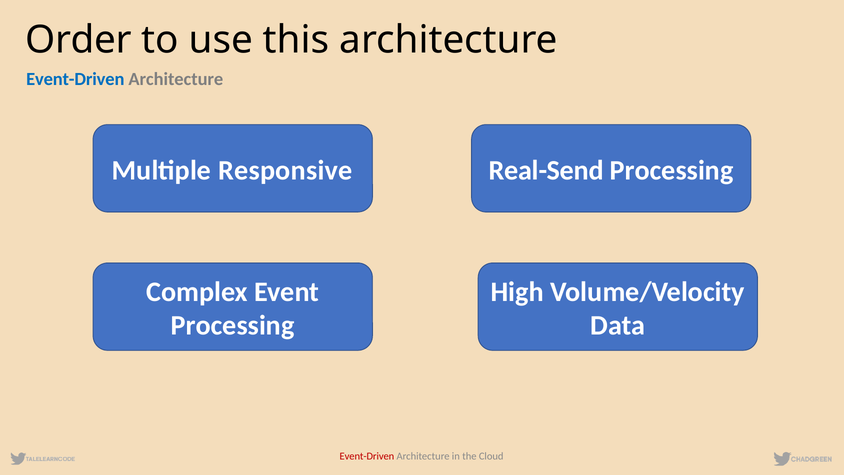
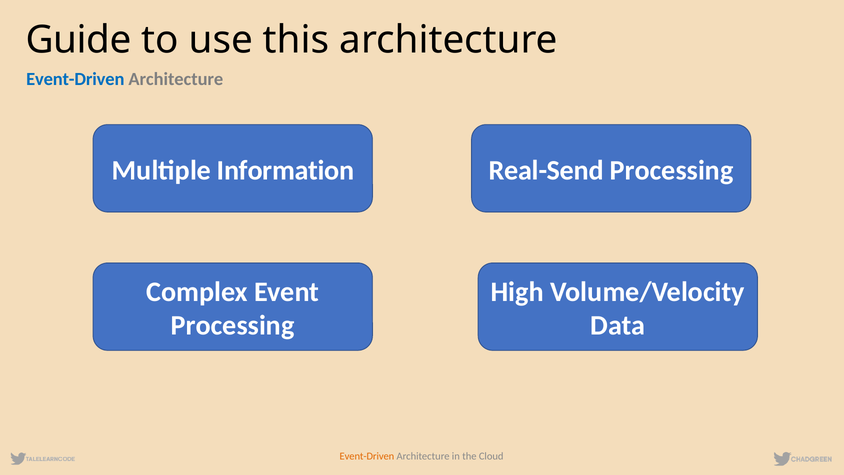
Order: Order -> Guide (79, 40)
Responsive: Responsive -> Information (286, 170)
Event-Driven colour: red -> orange (367, 456)
